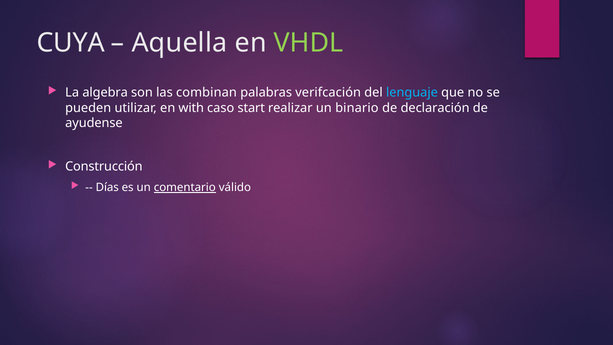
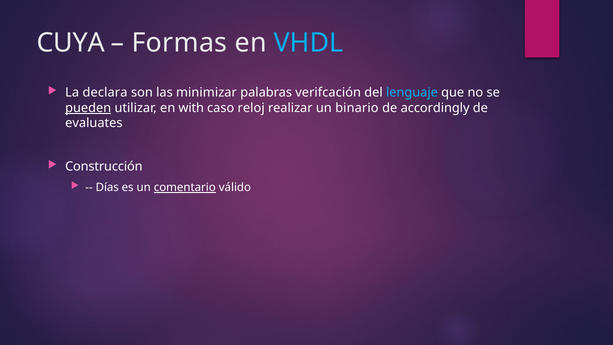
Aquella: Aquella -> Formas (179, 43)
VHDL colour: light green -> light blue (308, 43)
algebra: algebra -> declara (105, 92)
combinan: combinan -> minimizar (206, 92)
pueden underline: none -> present (88, 108)
start: start -> reloj (251, 108)
declaración: declaración -> accordingly (435, 108)
ayudense: ayudense -> evaluates (94, 123)
